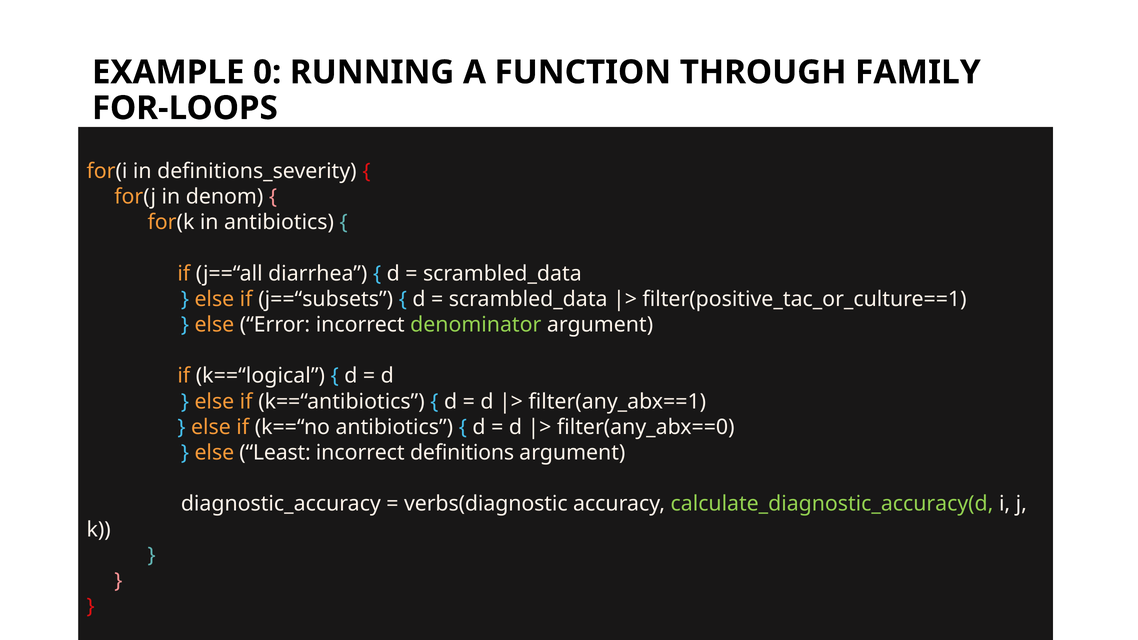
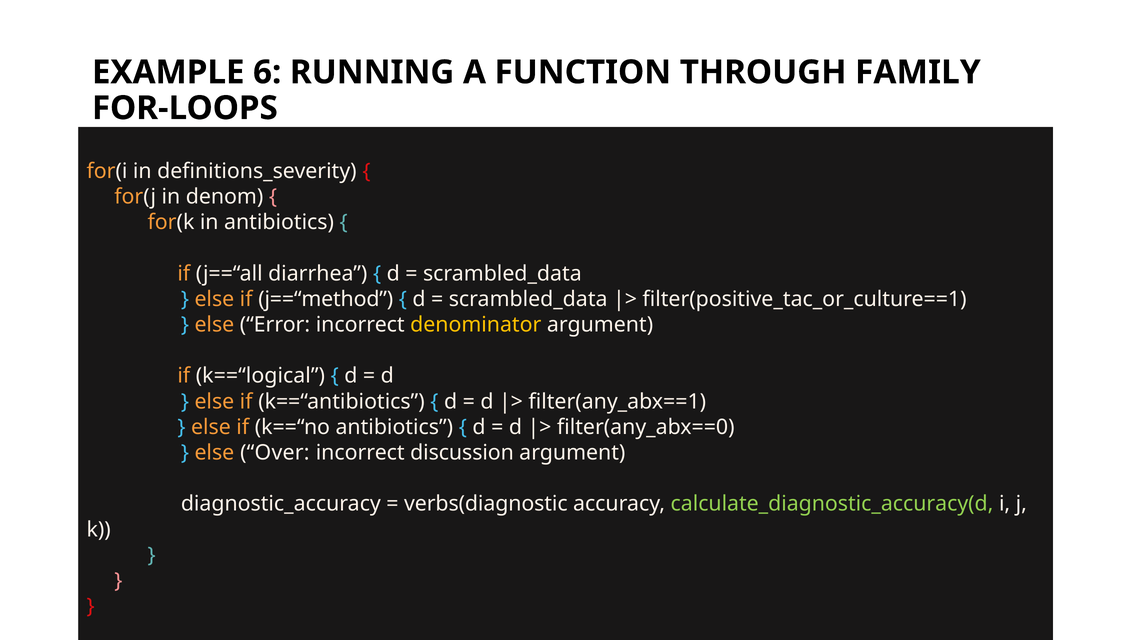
0: 0 -> 6 (267, 72)
j==“subsets: j==“subsets -> j==“method (326, 299)
denominator colour: light green -> yellow (476, 325)
Least: Least -> Over (275, 453)
definitions: definitions -> discussion (462, 453)
